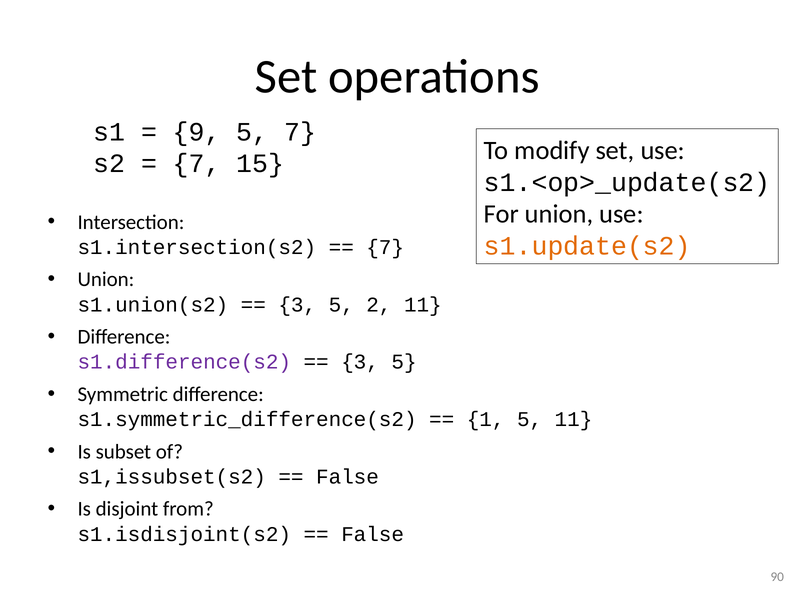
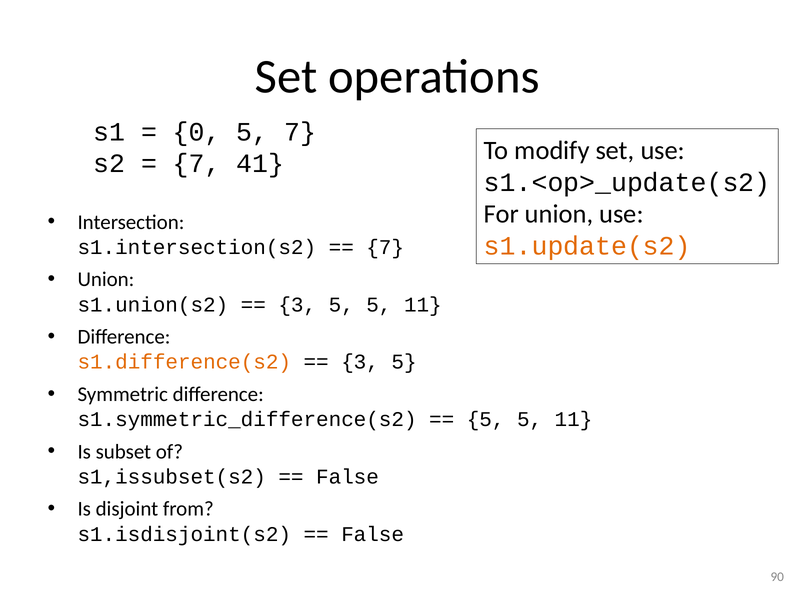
9: 9 -> 0 (197, 132)
15: 15 -> 41 (260, 164)
3 5 2: 2 -> 5 (379, 305)
s1.difference(s2 colour: purple -> orange (184, 362)
1: 1 -> 5 (486, 420)
